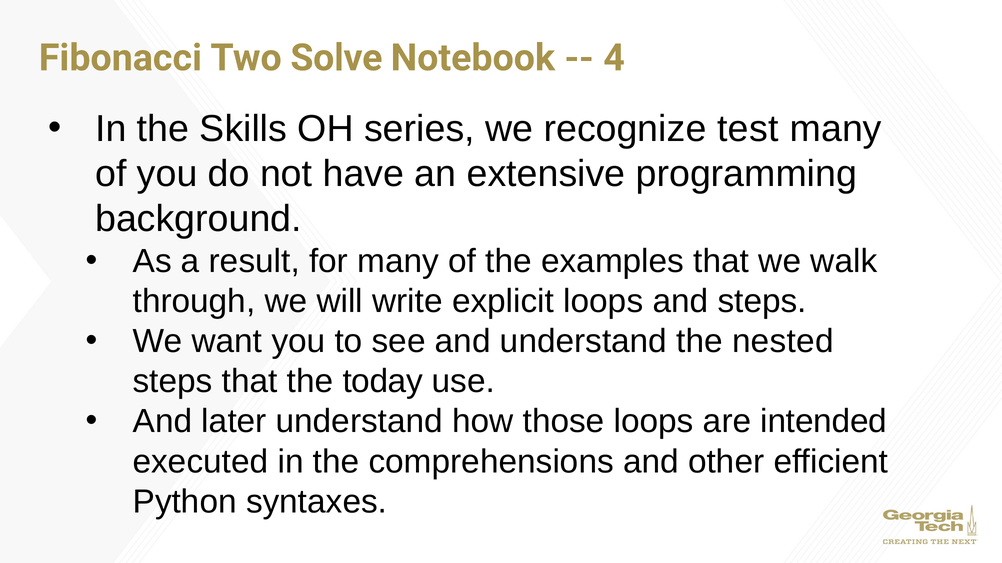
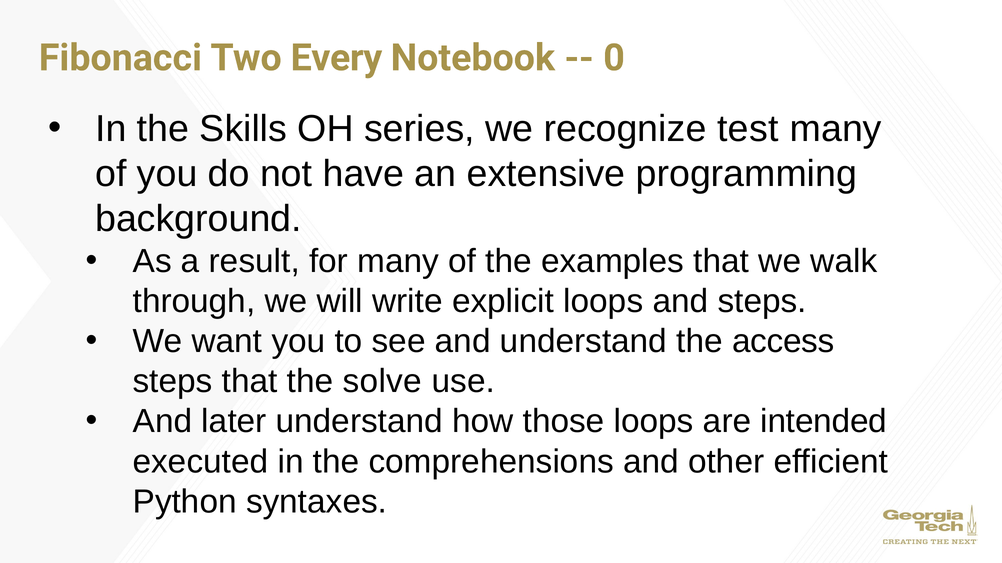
Solve: Solve -> Every (336, 58)
4: 4 -> 0 (614, 58)
nested: nested -> access (783, 342)
today: today -> solve (382, 382)
